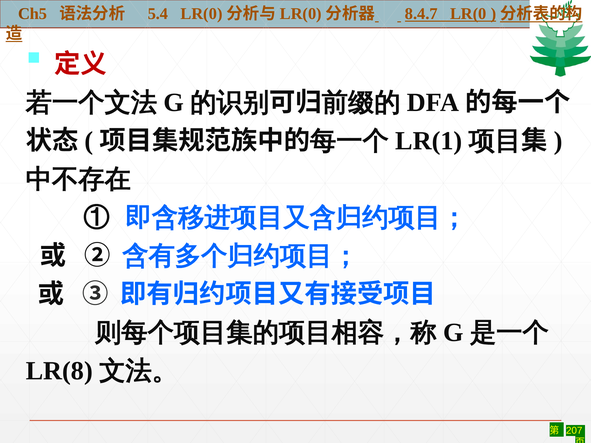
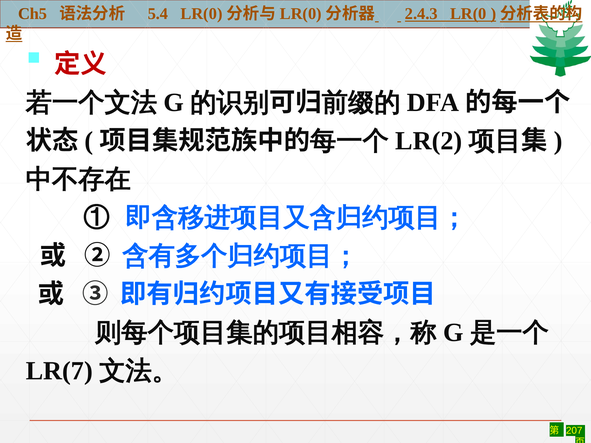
8.4.7: 8.4.7 -> 2.4.3 (421, 14)
LR(1: LR(1 -> LR(2 (429, 141)
LR(8: LR(8 -> LR(7 (59, 371)
